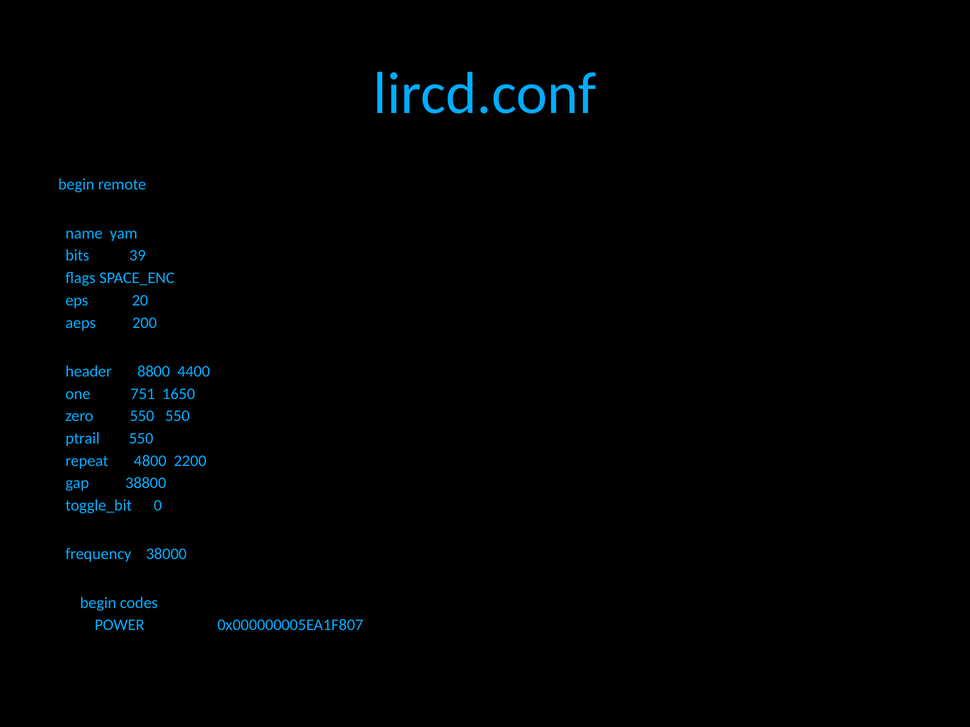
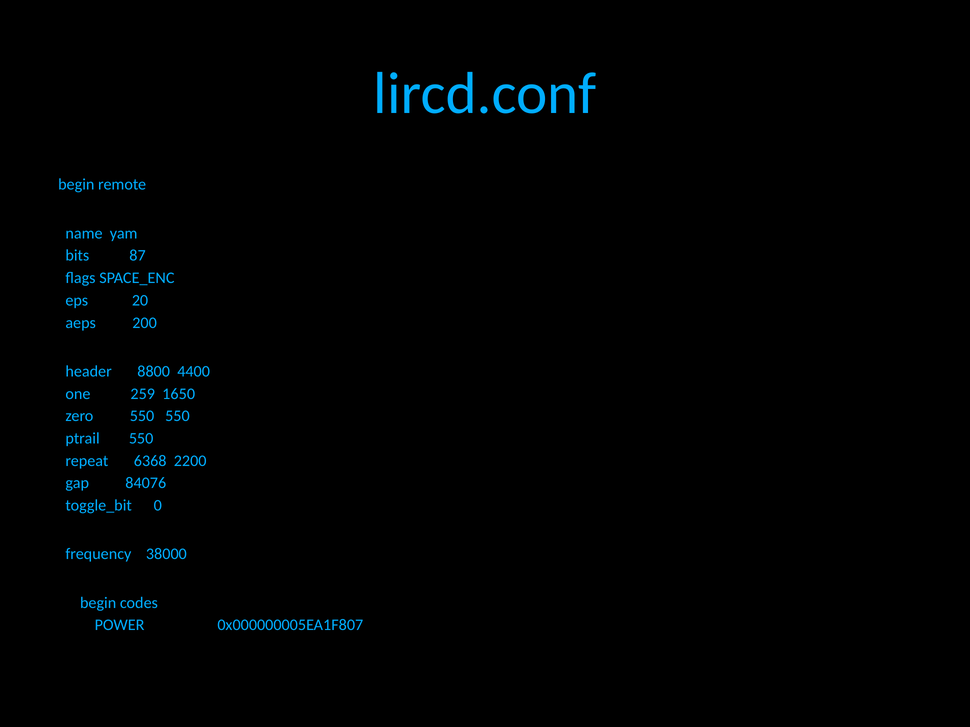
39: 39 -> 87 (138, 256)
751: 751 -> 259 (143, 394)
4800: 4800 -> 6368 (150, 461)
38800: 38800 -> 84076 (146, 483)
